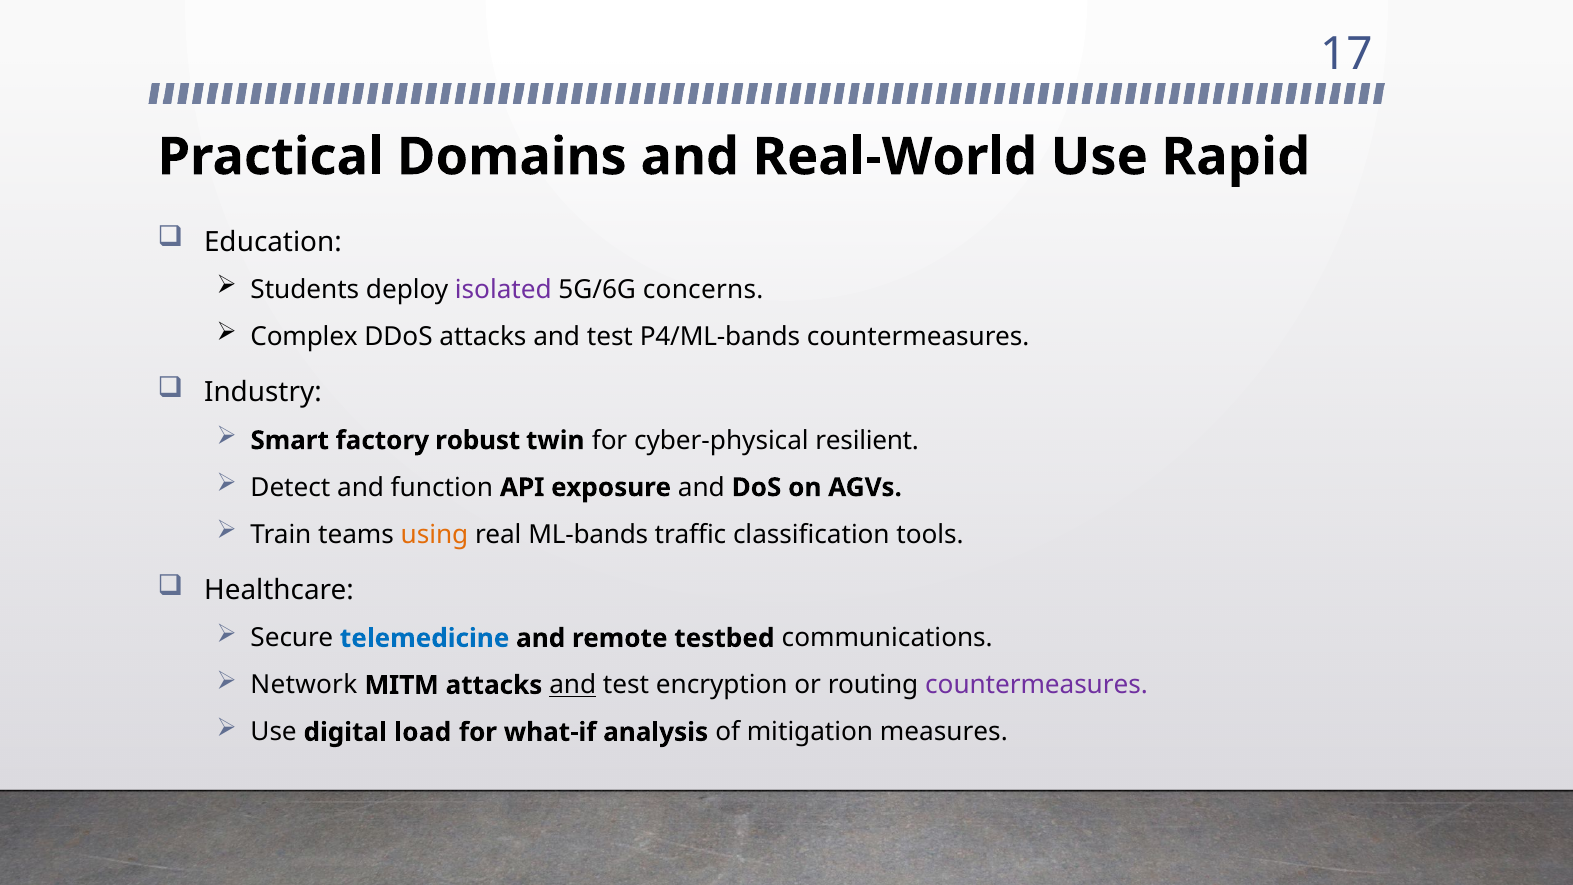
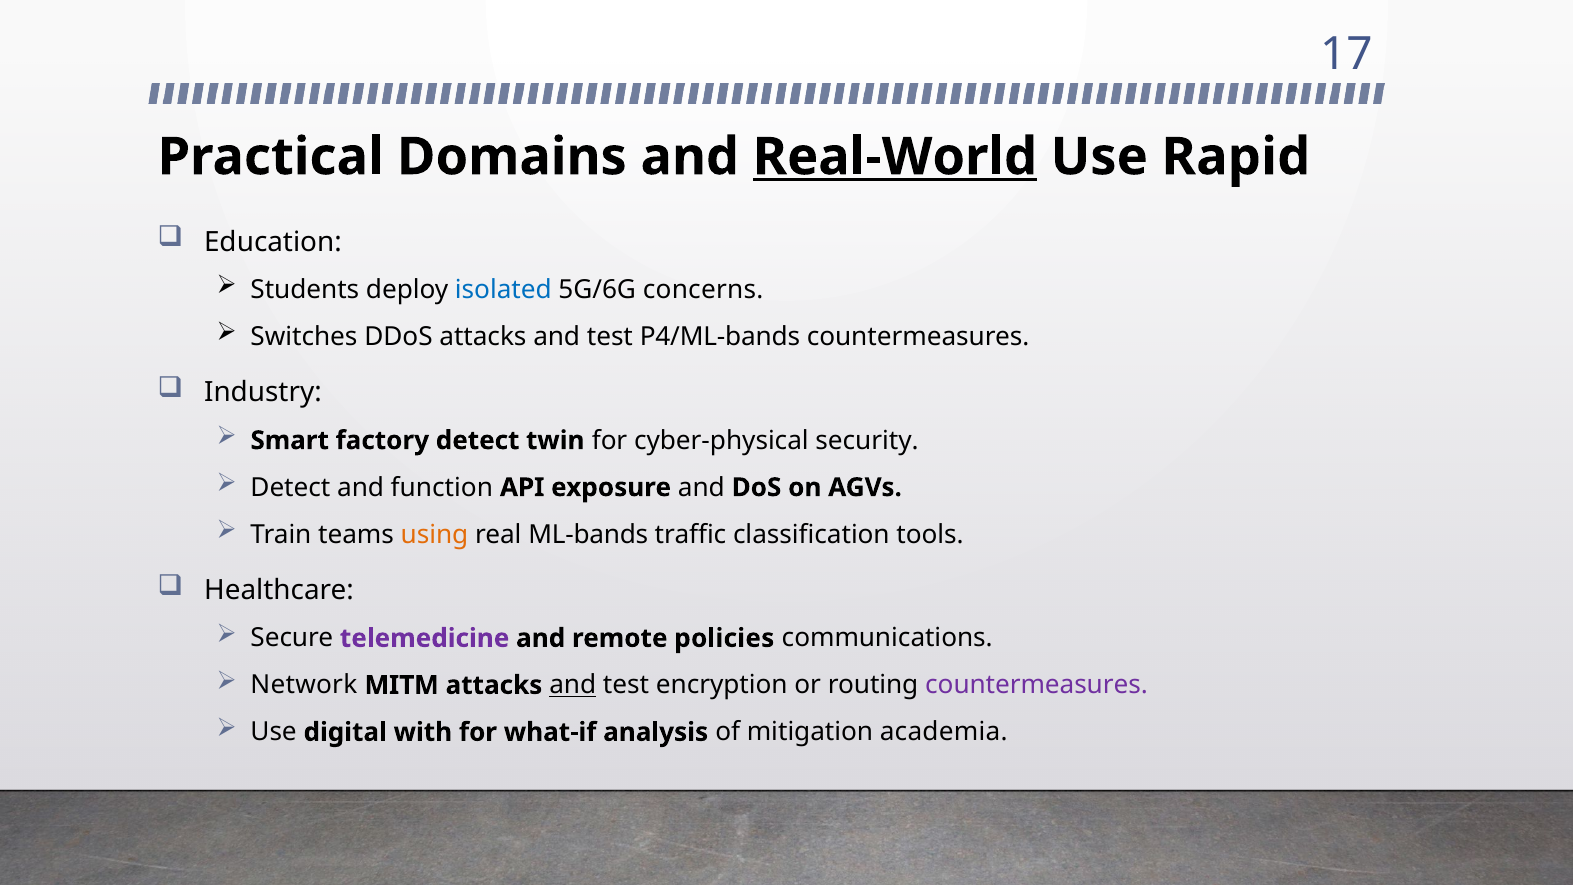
Real-World underline: none -> present (895, 157)
isolated colour: purple -> blue (503, 290)
Complex: Complex -> Switches (304, 337)
factory robust: robust -> detect (478, 440)
resilient: resilient -> security (867, 440)
telemedicine colour: blue -> purple (425, 638)
testbed: testbed -> policies (724, 638)
load: load -> with (423, 732)
measures: measures -> academia (944, 732)
